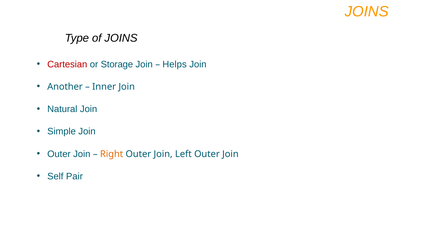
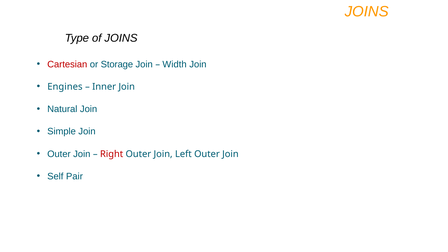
Helps: Helps -> Width (175, 64)
Another: Another -> Engines (65, 87)
Right colour: orange -> red (112, 154)
